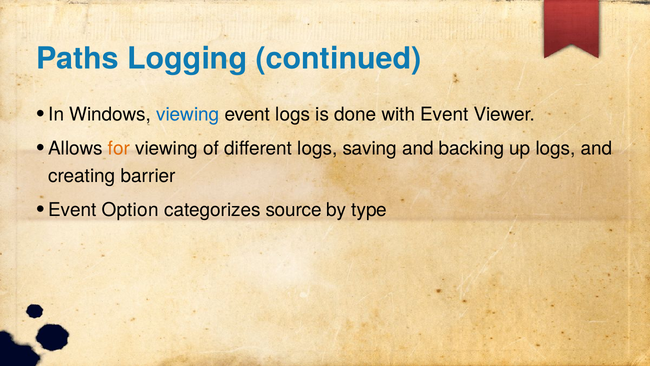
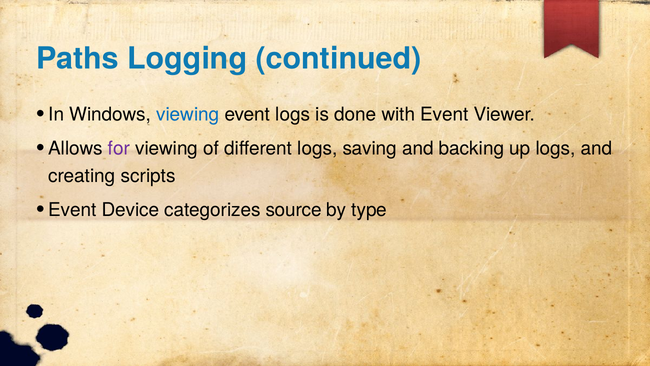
for colour: orange -> purple (119, 148)
barrier: barrier -> scripts (148, 176)
Option: Option -> Device (130, 210)
